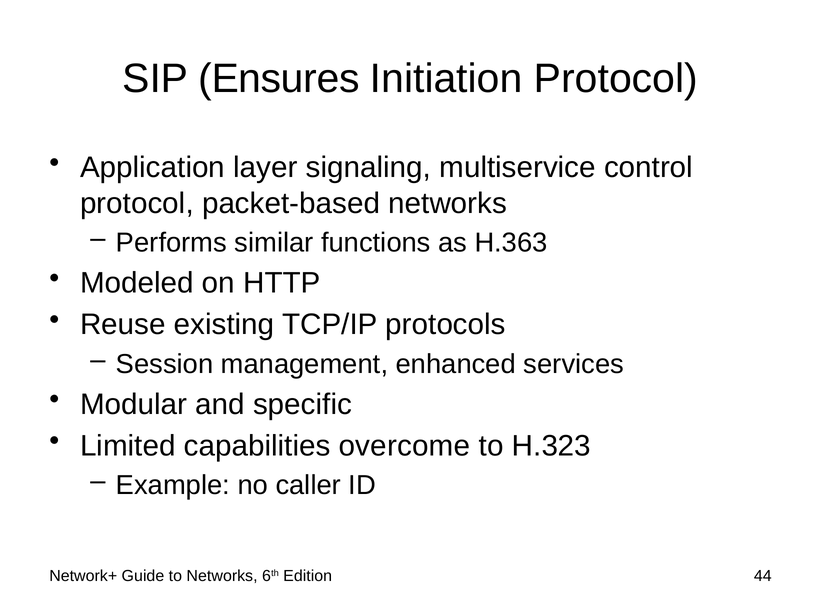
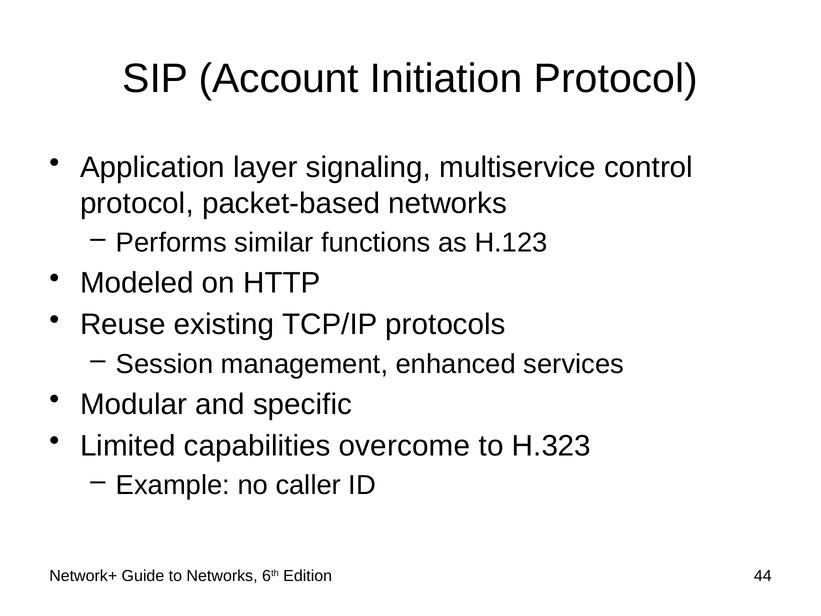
Ensures: Ensures -> Account (279, 79)
H.363: H.363 -> H.123 (511, 243)
